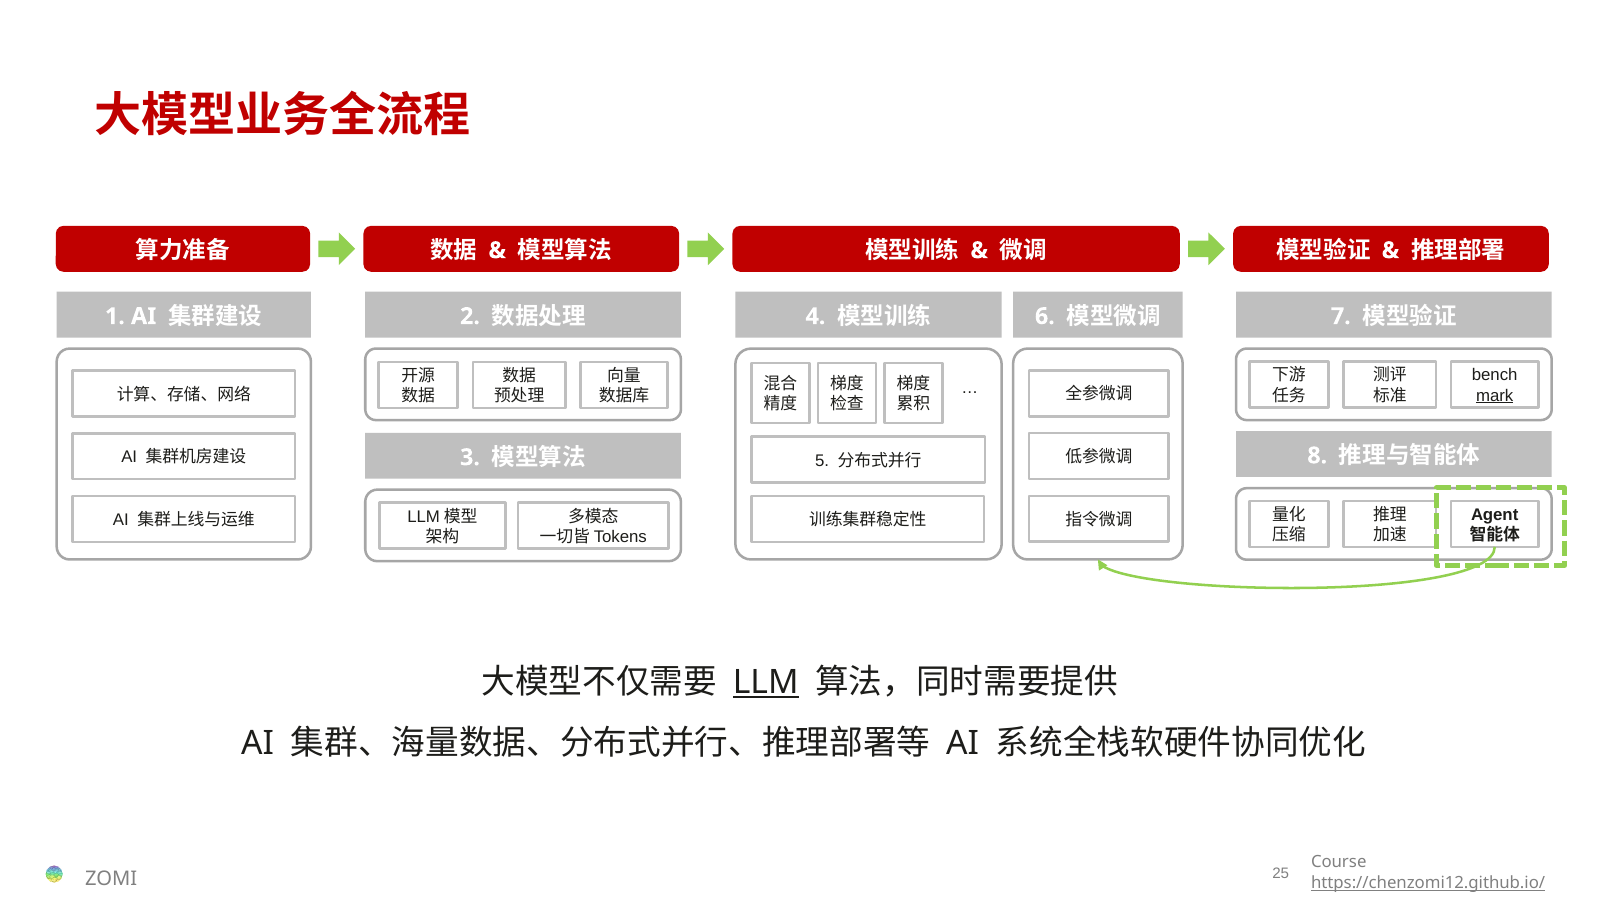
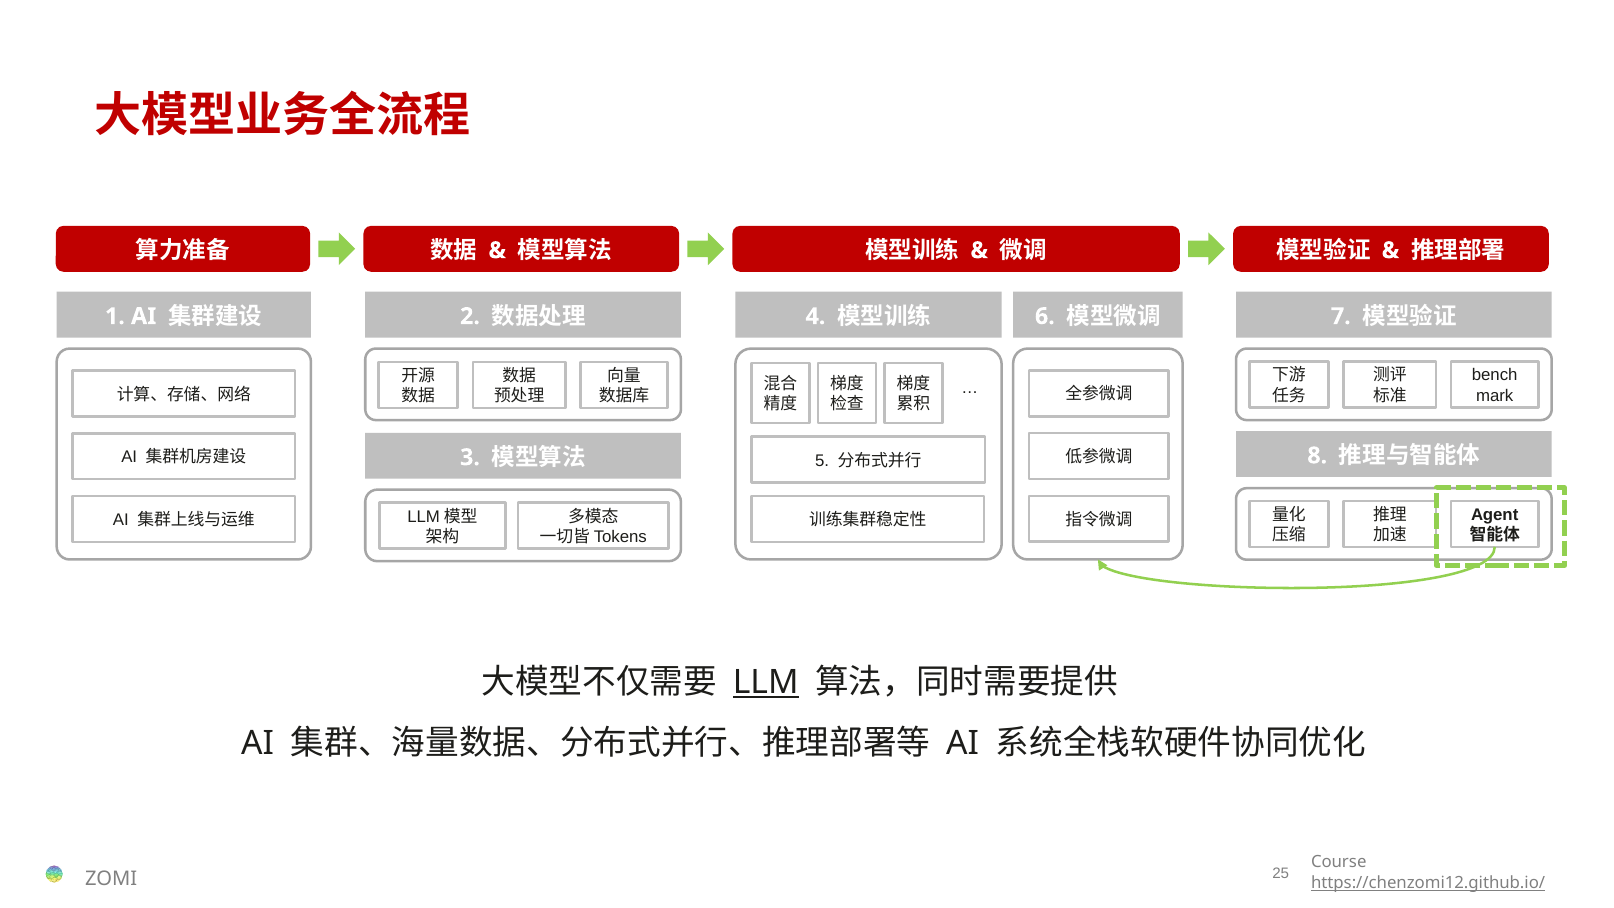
mark underline: present -> none (1495, 395)
